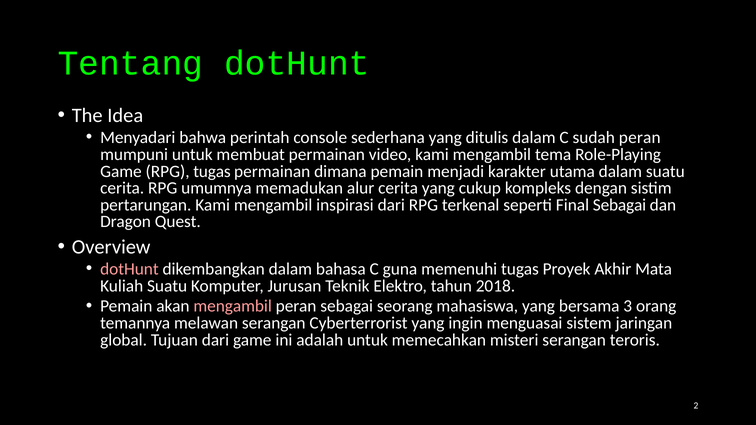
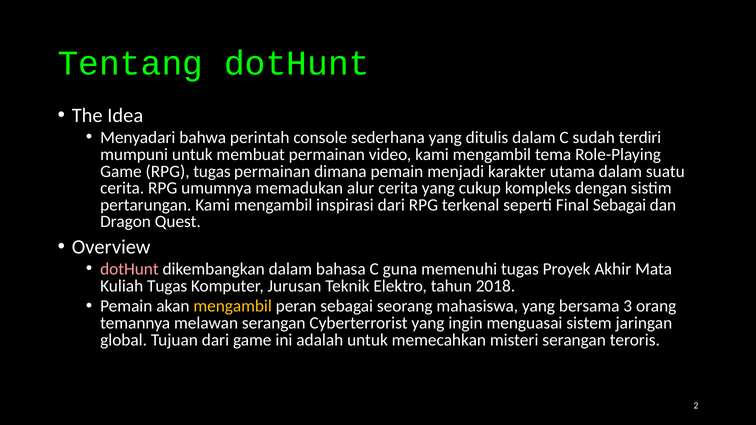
sudah peran: peran -> terdiri (640, 138)
Kuliah Suatu: Suatu -> Tugas (167, 286)
mengambil colour: pink -> yellow (233, 306)
